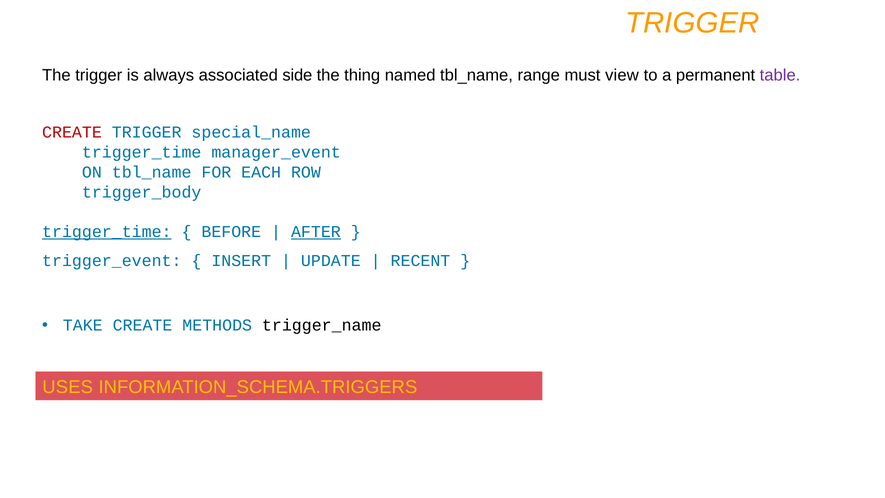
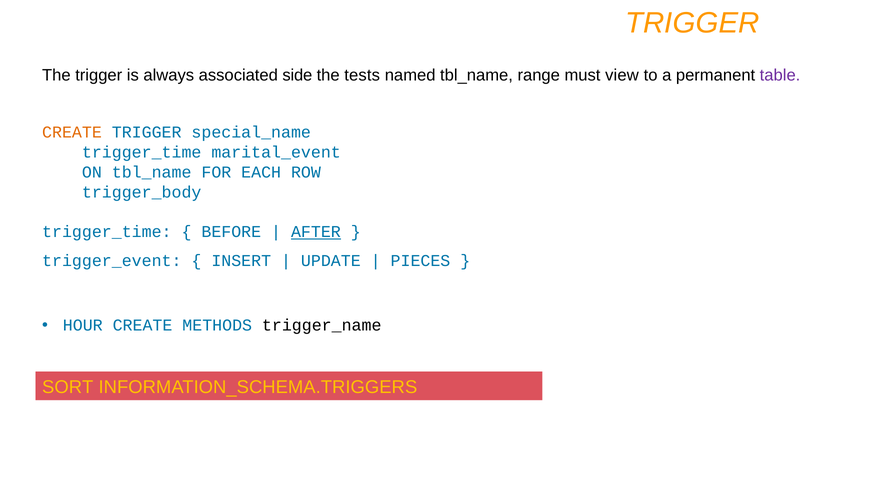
thing: thing -> tests (362, 75)
CREATE colour: red -> orange (72, 132)
manager_event: manager_event -> marital_event (276, 152)
trigger_time underline: present -> none (107, 232)
RECENT: RECENT -> PIECES (420, 261)
TAKE: TAKE -> HOUR (83, 325)
USES: USES -> SORT (68, 387)
